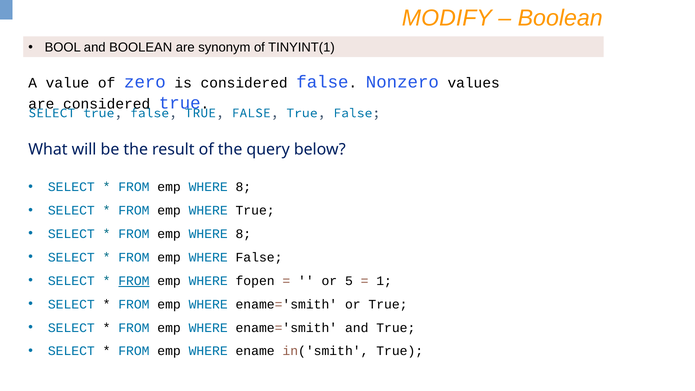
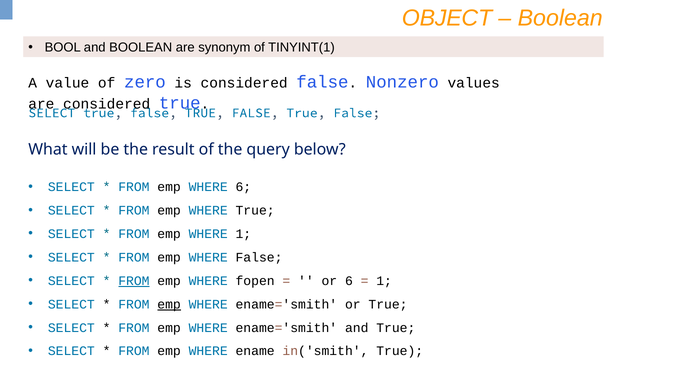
MODIFY: MODIFY -> OBJECT (447, 18)
8: 8 -> 6 (243, 187)
8: 8 -> 1 (243, 234)
or 5: 5 -> 6 (349, 281)
emp underline: none -> present (169, 304)
